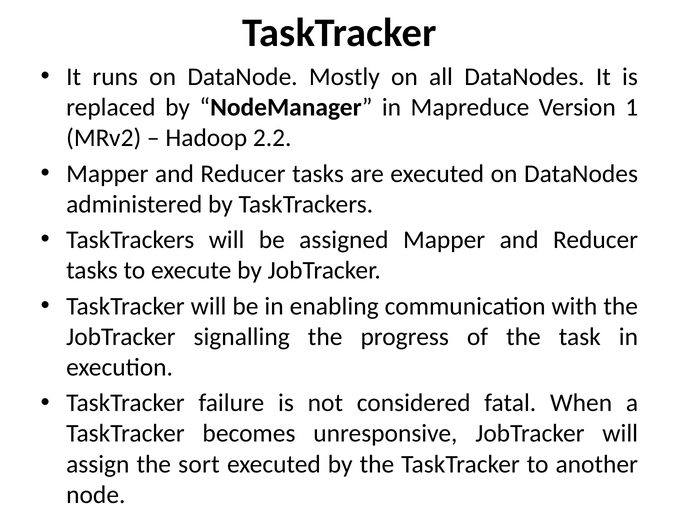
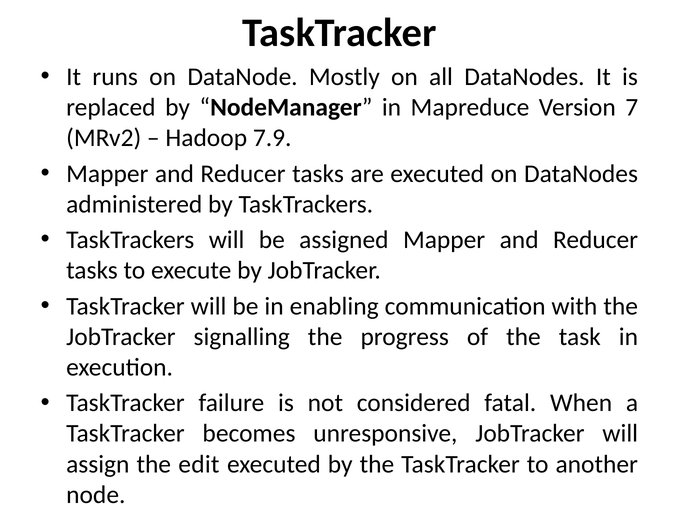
1: 1 -> 7 (632, 108)
2.2: 2.2 -> 7.9 (272, 138)
sort: sort -> edit (199, 464)
